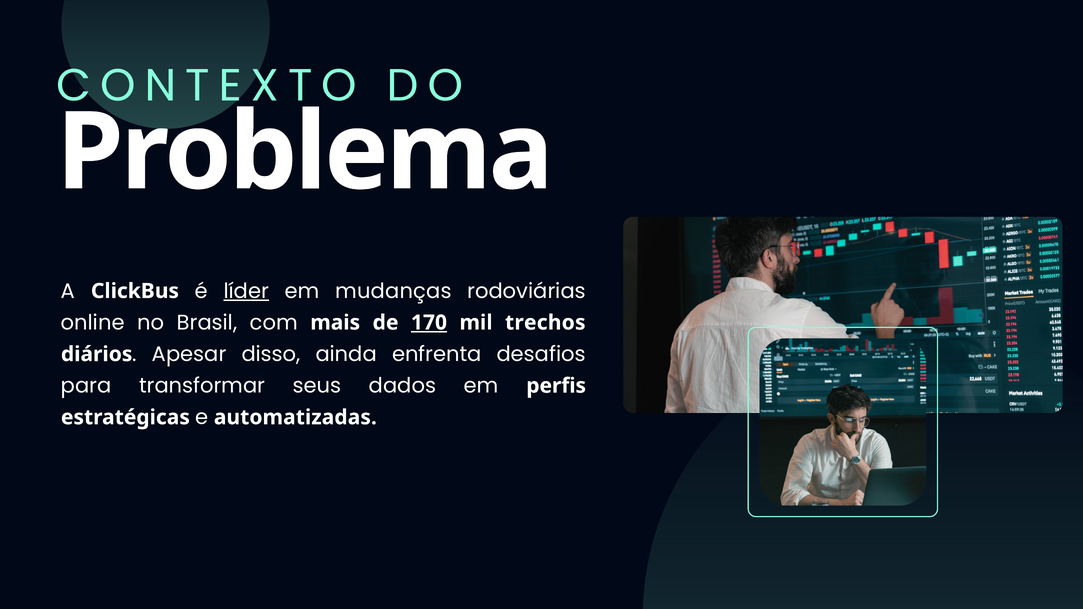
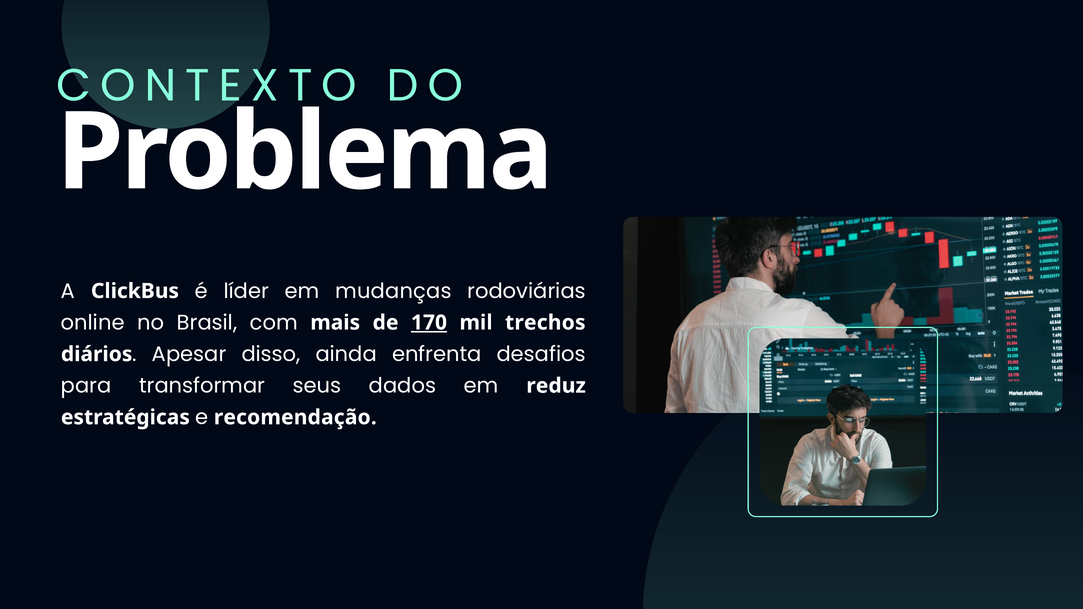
líder underline: present -> none (246, 291)
perfis: perfis -> reduz (556, 386)
automatizadas: automatizadas -> recomendação (295, 417)
